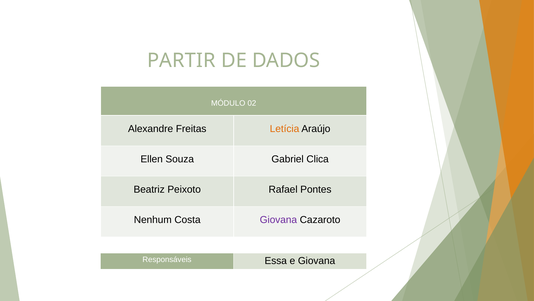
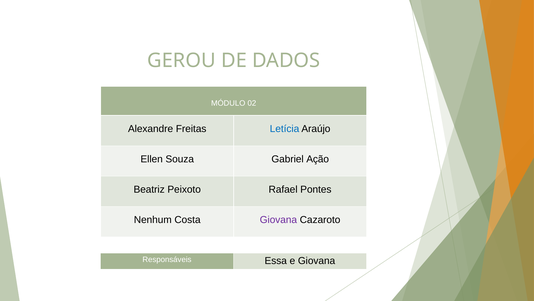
PARTIR: PARTIR -> GEROU (181, 60)
Letícia colour: orange -> blue (285, 129)
Clica: Clica -> Ação (318, 159)
